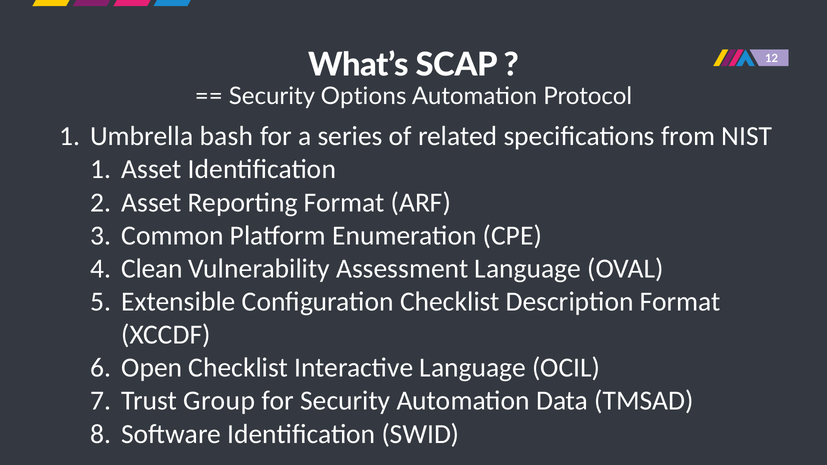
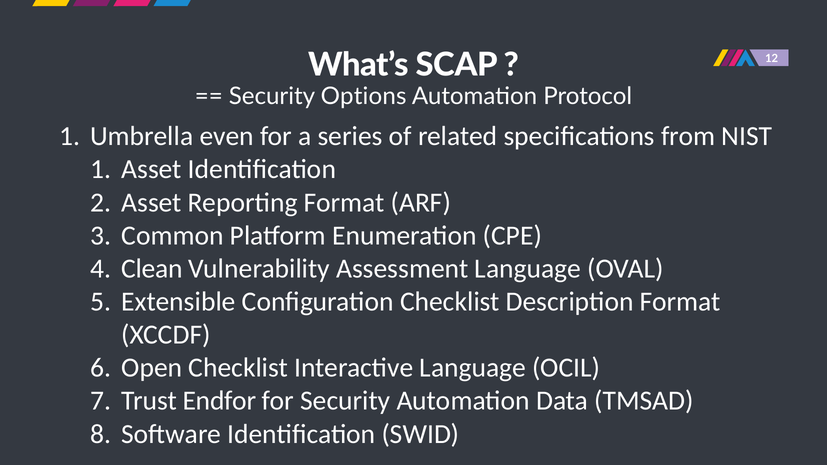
bash: bash -> even (227, 136)
Group: Group -> Endfor (220, 401)
